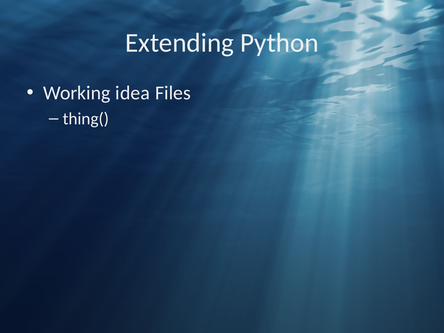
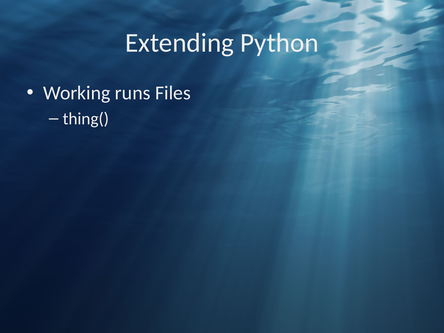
idea: idea -> runs (133, 93)
